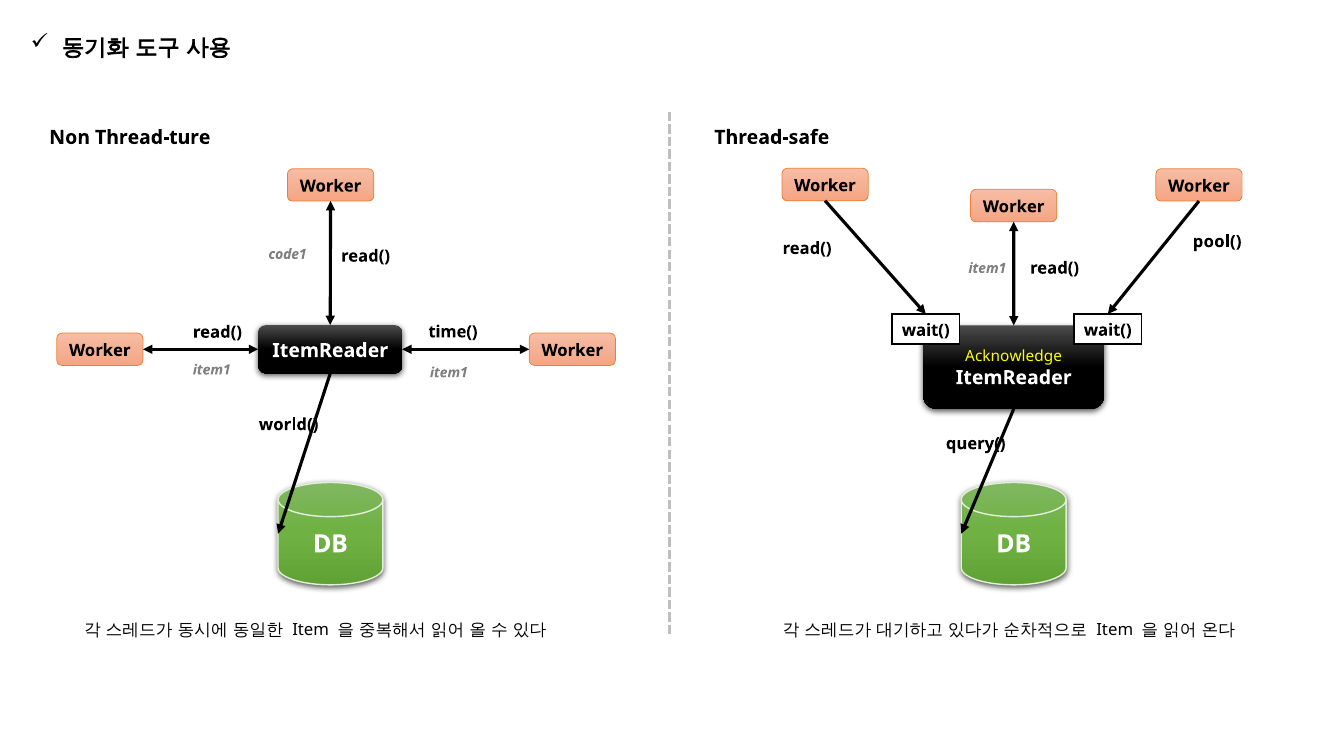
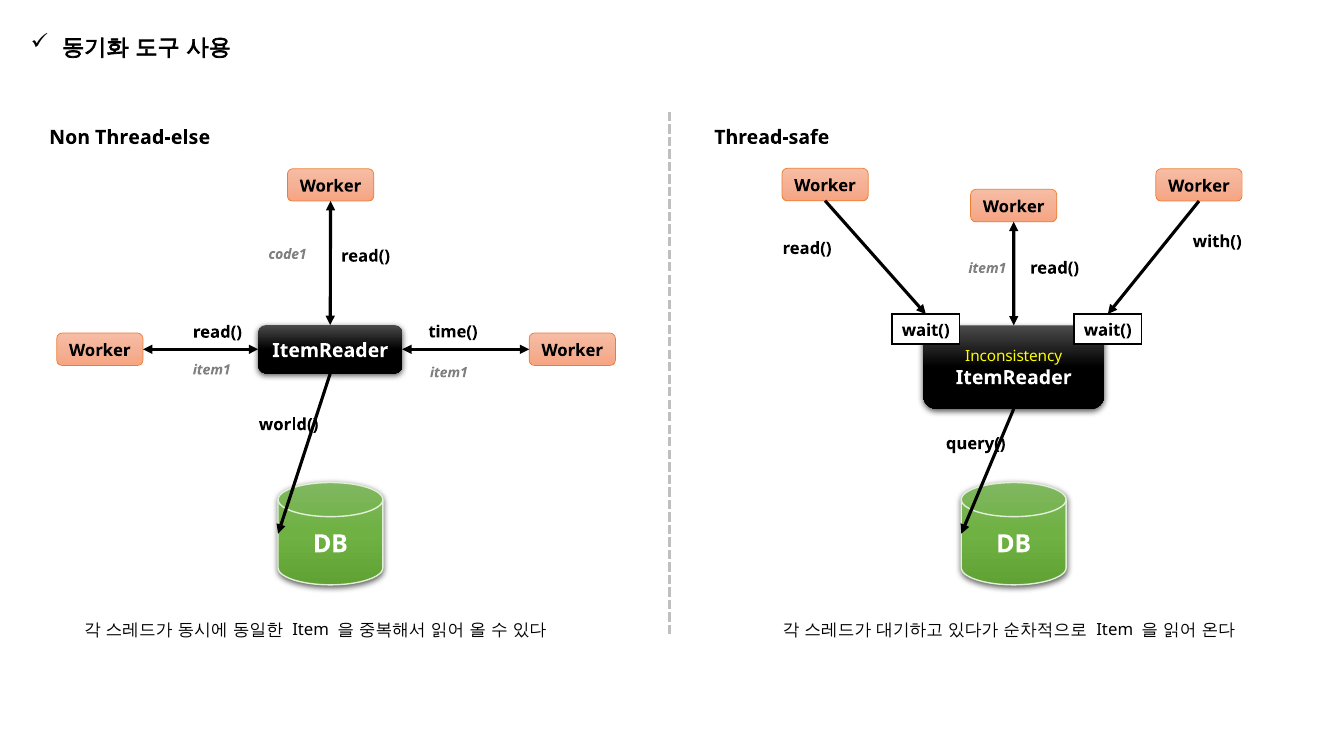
Thread-ture: Thread-ture -> Thread-else (153, 137)
pool(: pool( -> with( (1217, 241)
Acknowledge: Acknowledge -> Inconsistency (1014, 356)
